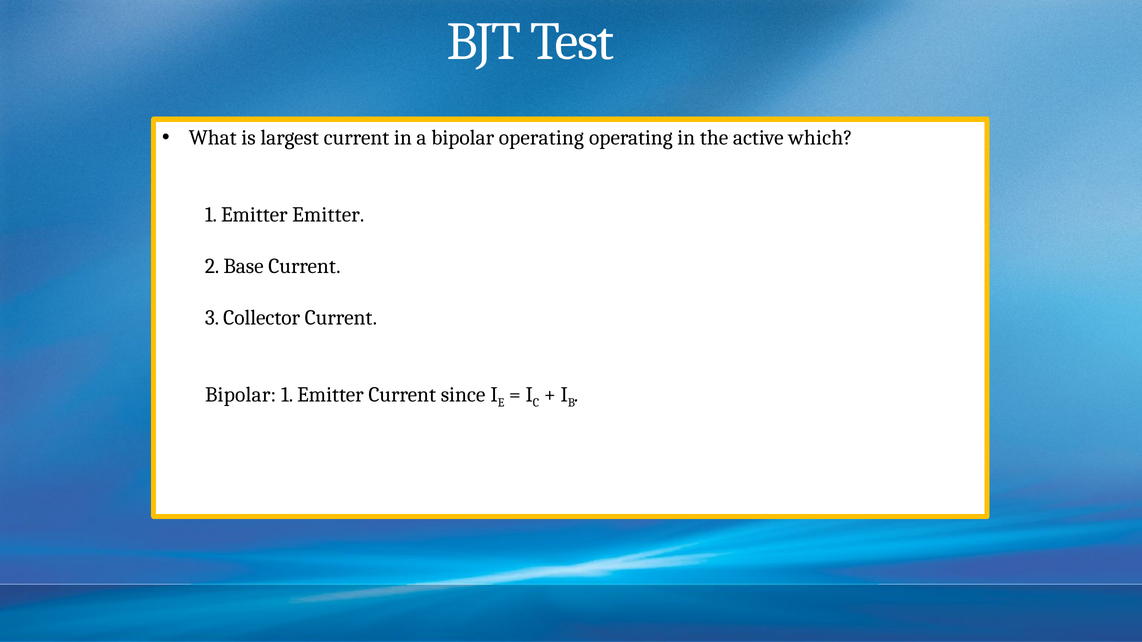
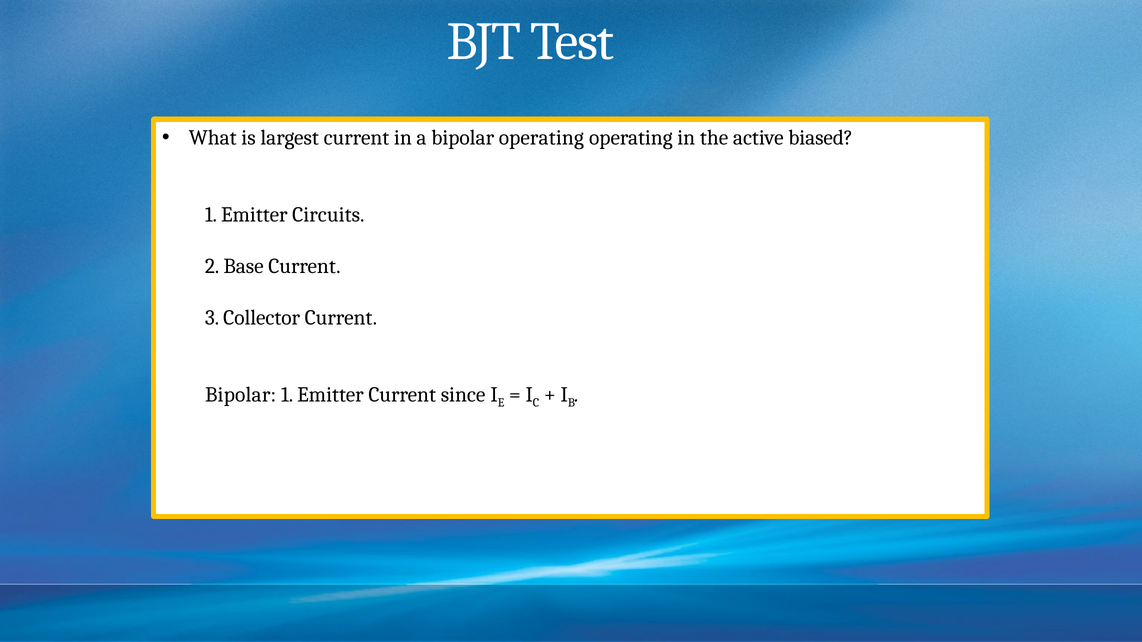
which: which -> biased (821, 138)
Emitter Emitter: Emitter -> Circuits (328, 215)
